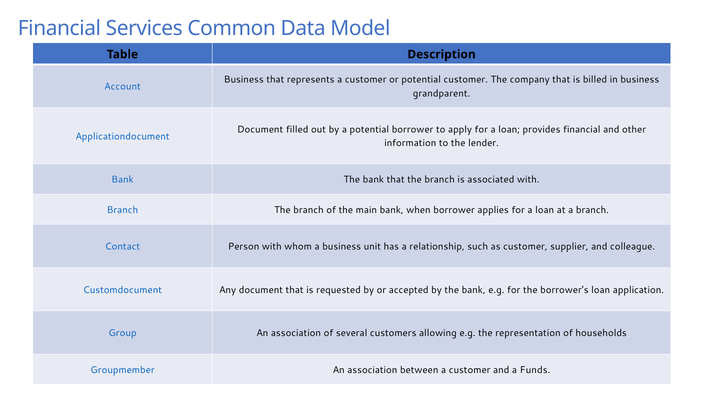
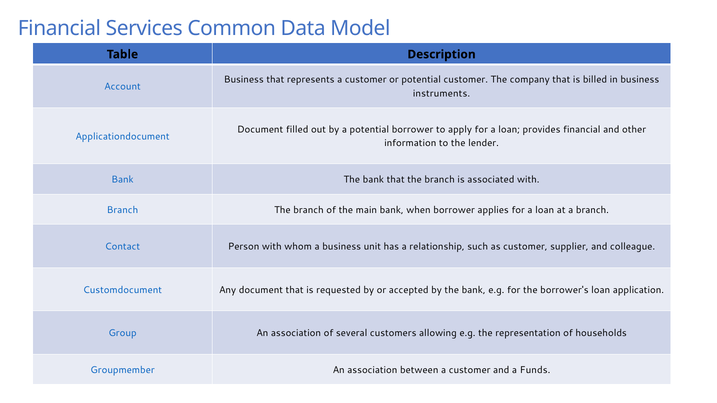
grandparent: grandparent -> instruments (442, 94)
